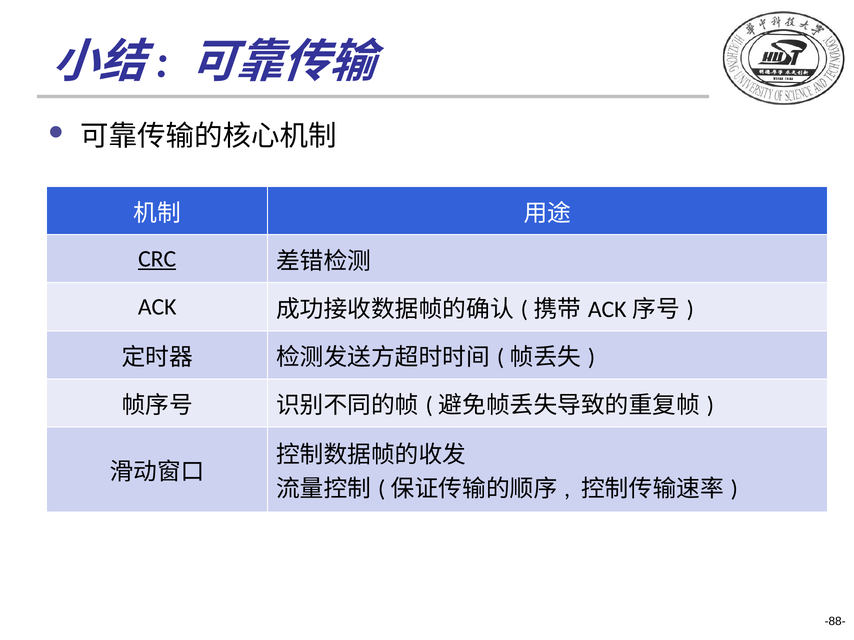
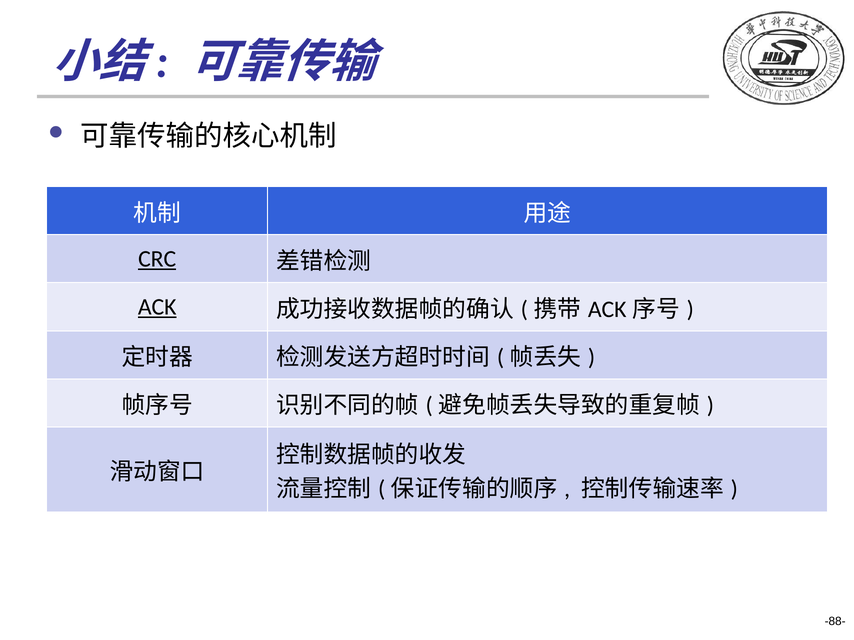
ACK underline: none -> present (157, 307)
